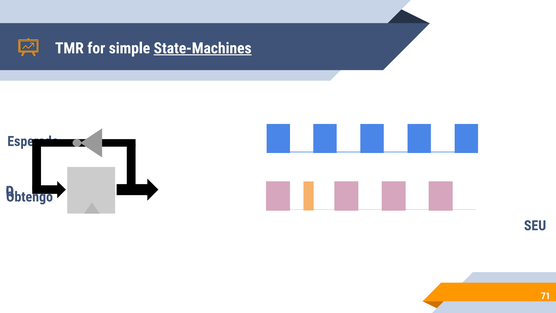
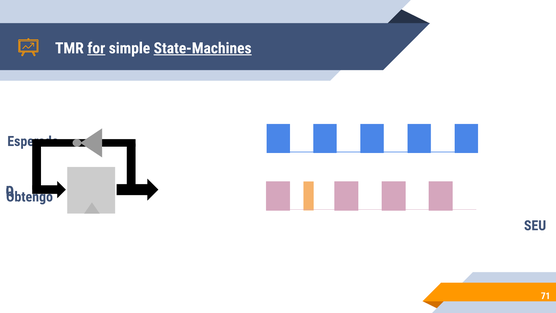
for underline: none -> present (96, 48)
